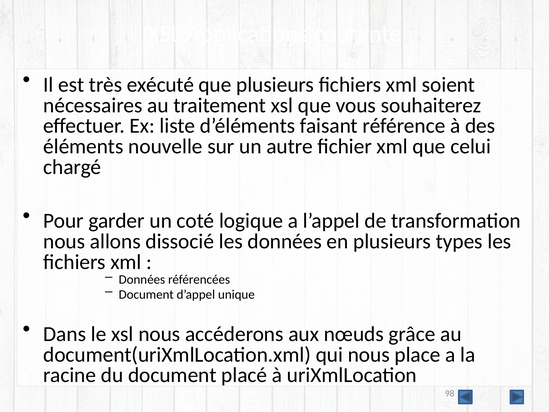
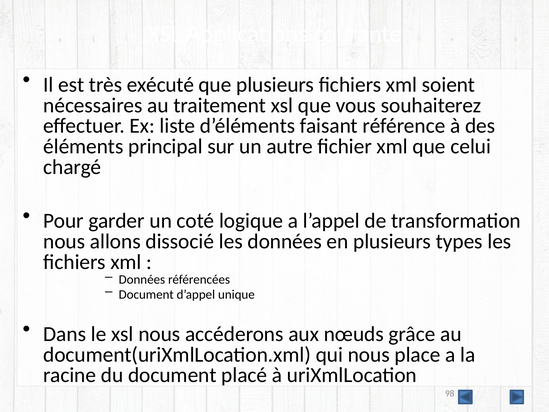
nouvelle: nouvelle -> principal (165, 146)
